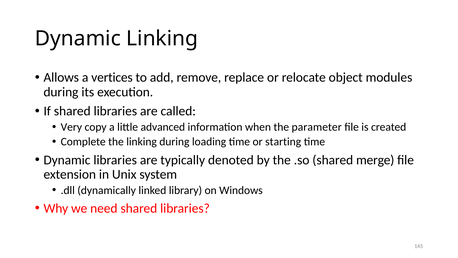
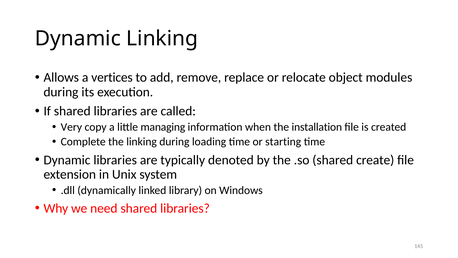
advanced: advanced -> managing (163, 127)
parameter: parameter -> installation (317, 127)
merge: merge -> create (375, 160)
